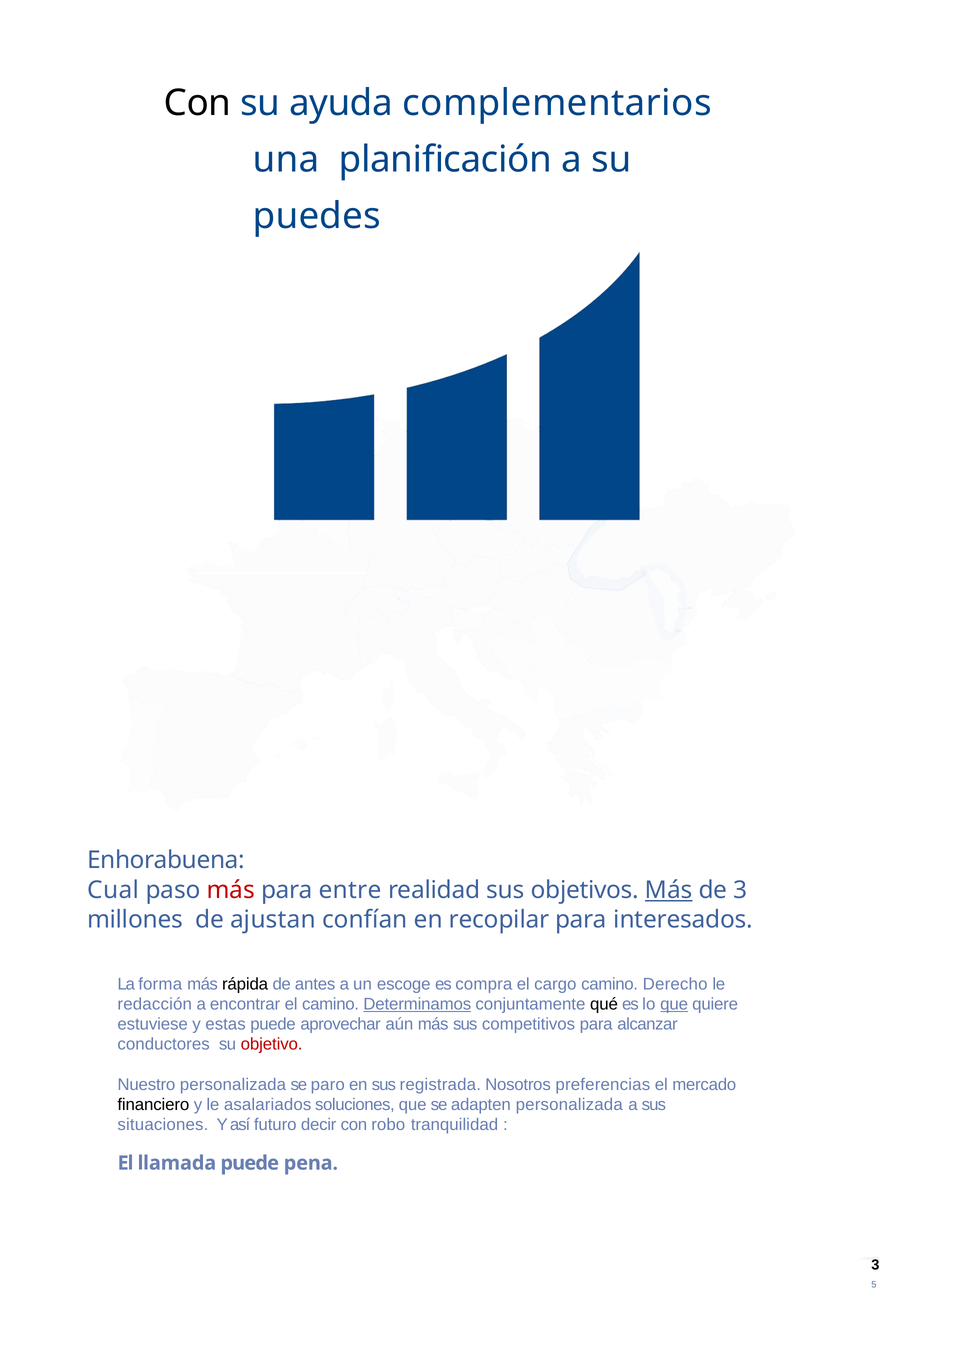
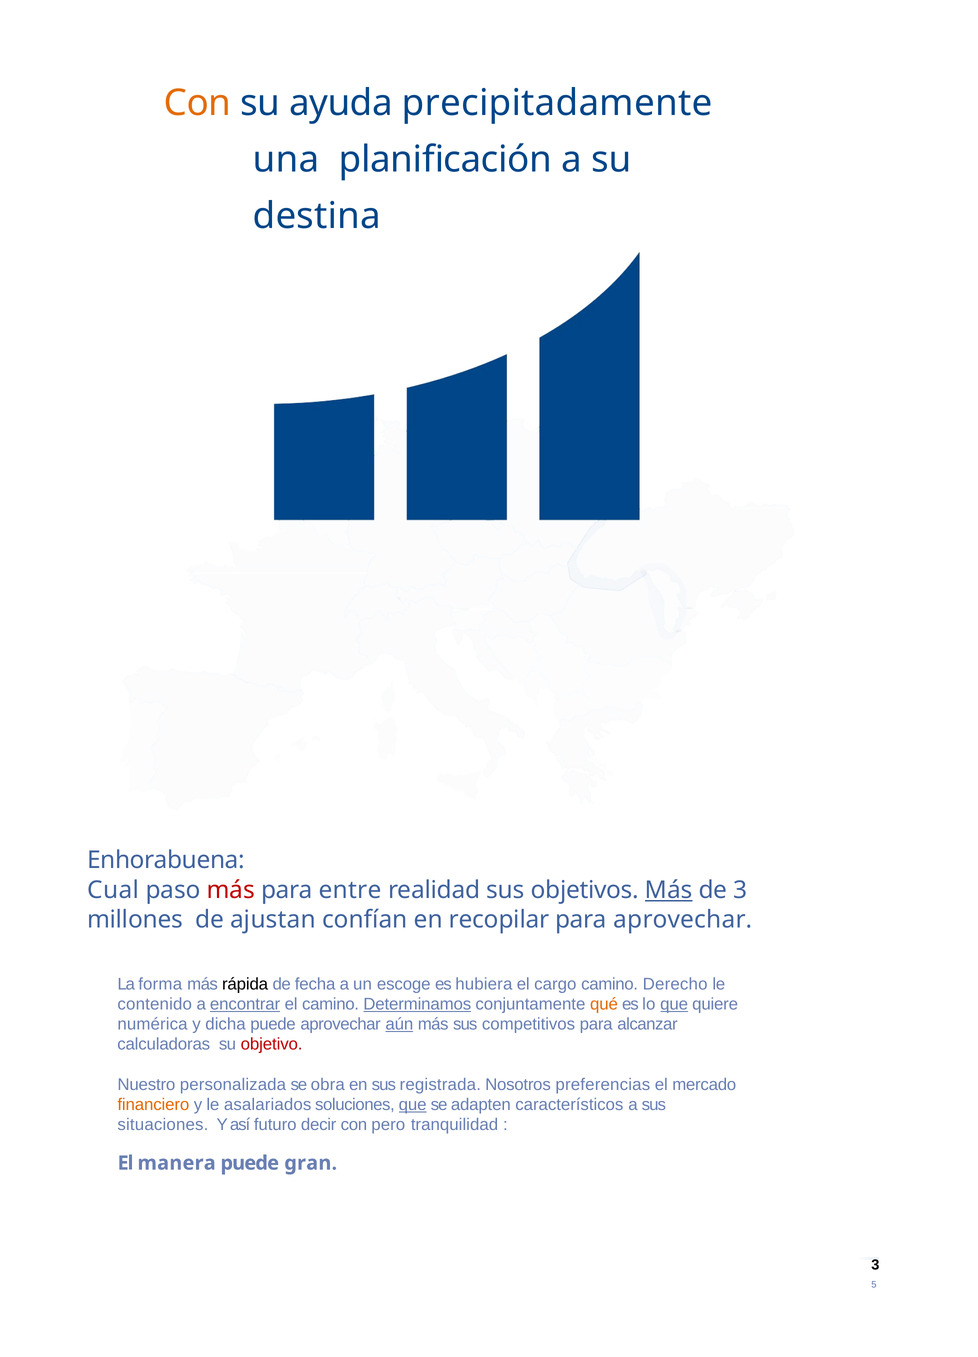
Con colour: black -> orange (197, 103)
complementarios: complementarios -> precipitadamente (557, 103)
puedes: puedes -> destina (317, 216)
para interesados: interesados -> aprovechar (683, 920)
antes: antes -> fecha (315, 984)
compra: compra -> hubiera (484, 984)
redacción: redacción -> contenido (155, 1004)
encontrar underline: none -> present (245, 1004)
qué colour: black -> orange (604, 1004)
estuviese: estuviese -> numérica (153, 1024)
estas: estas -> dicha (226, 1024)
aún underline: none -> present (399, 1024)
conductores: conductores -> calculadoras (164, 1044)
paro: paro -> obra (328, 1085)
financiero colour: black -> orange (153, 1105)
que underline: none -> present (413, 1105)
adapten personalizada: personalizada -> característicos (569, 1105)
robo: robo -> pero (388, 1125)
llamada: llamada -> manera (177, 1163)
pena: pena -> gran (311, 1163)
